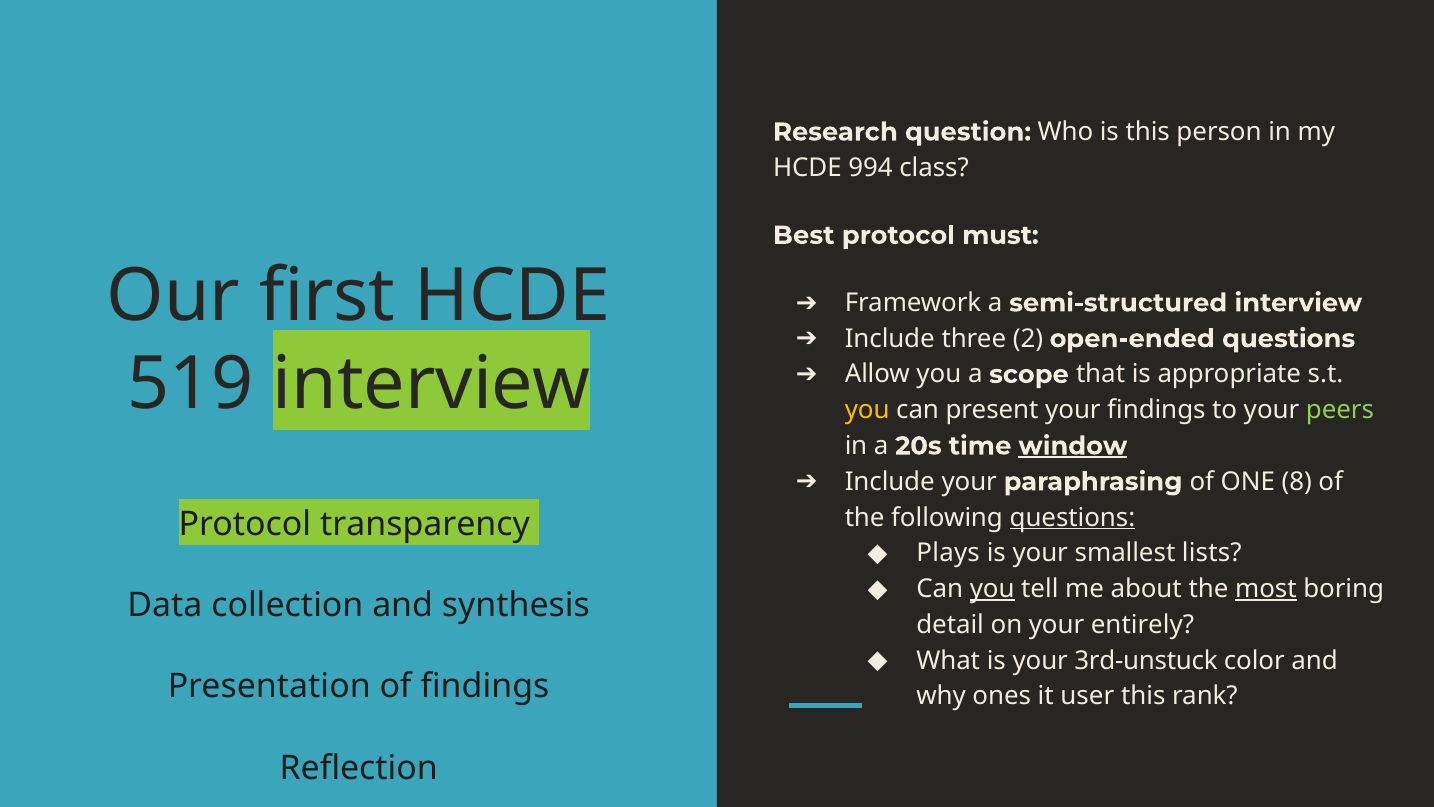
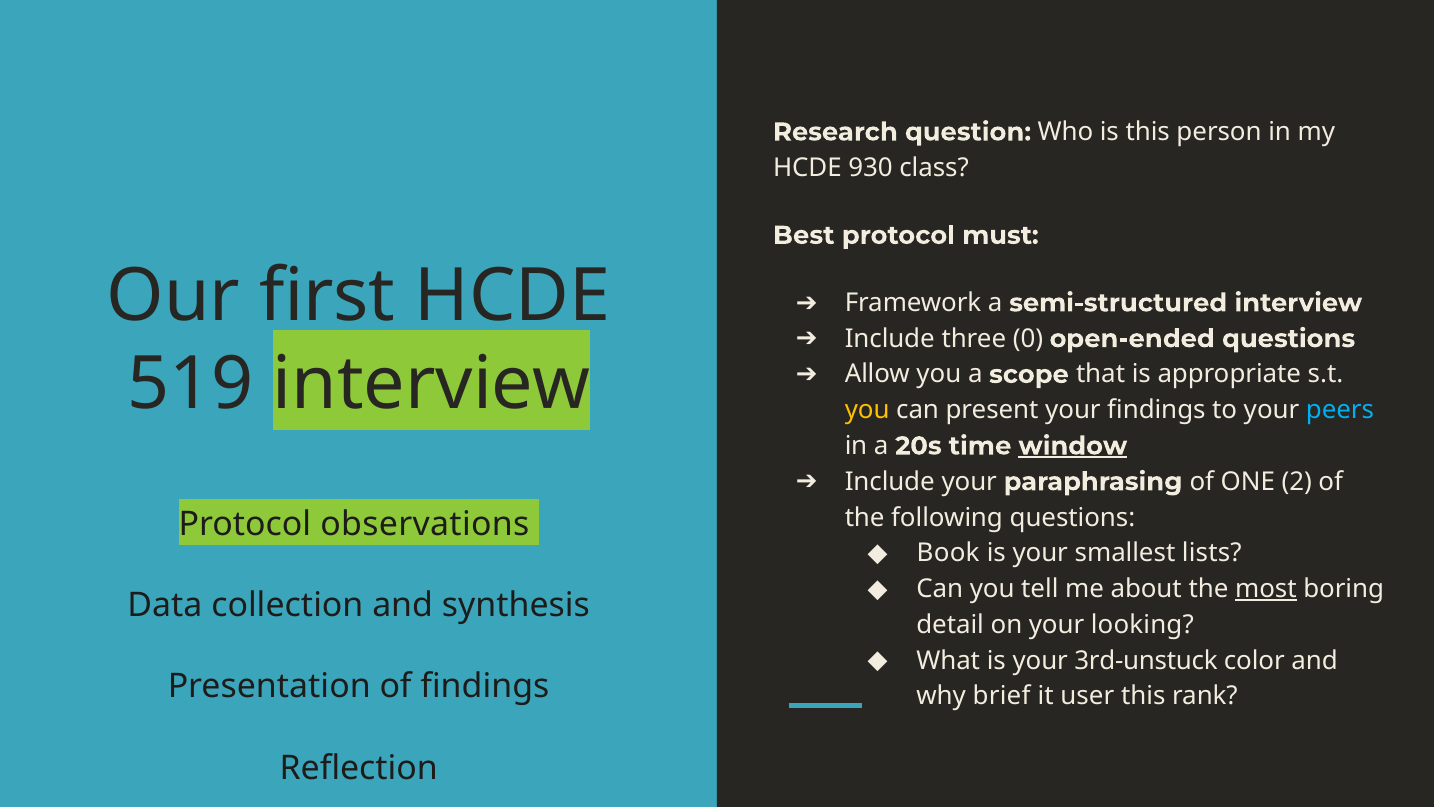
994: 994 -> 930 (871, 168)
2: 2 -> 0 (1028, 339)
peers colour: light green -> light blue (1340, 410)
8: 8 -> 2 (1297, 481)
questions underline: present -> none (1072, 517)
transparency: transparency -> observations (425, 524)
Plays: Plays -> Book (948, 553)
you underline: present -> none (992, 589)
entirely: entirely -> looking (1142, 624)
ones: ones -> brief (1002, 696)
